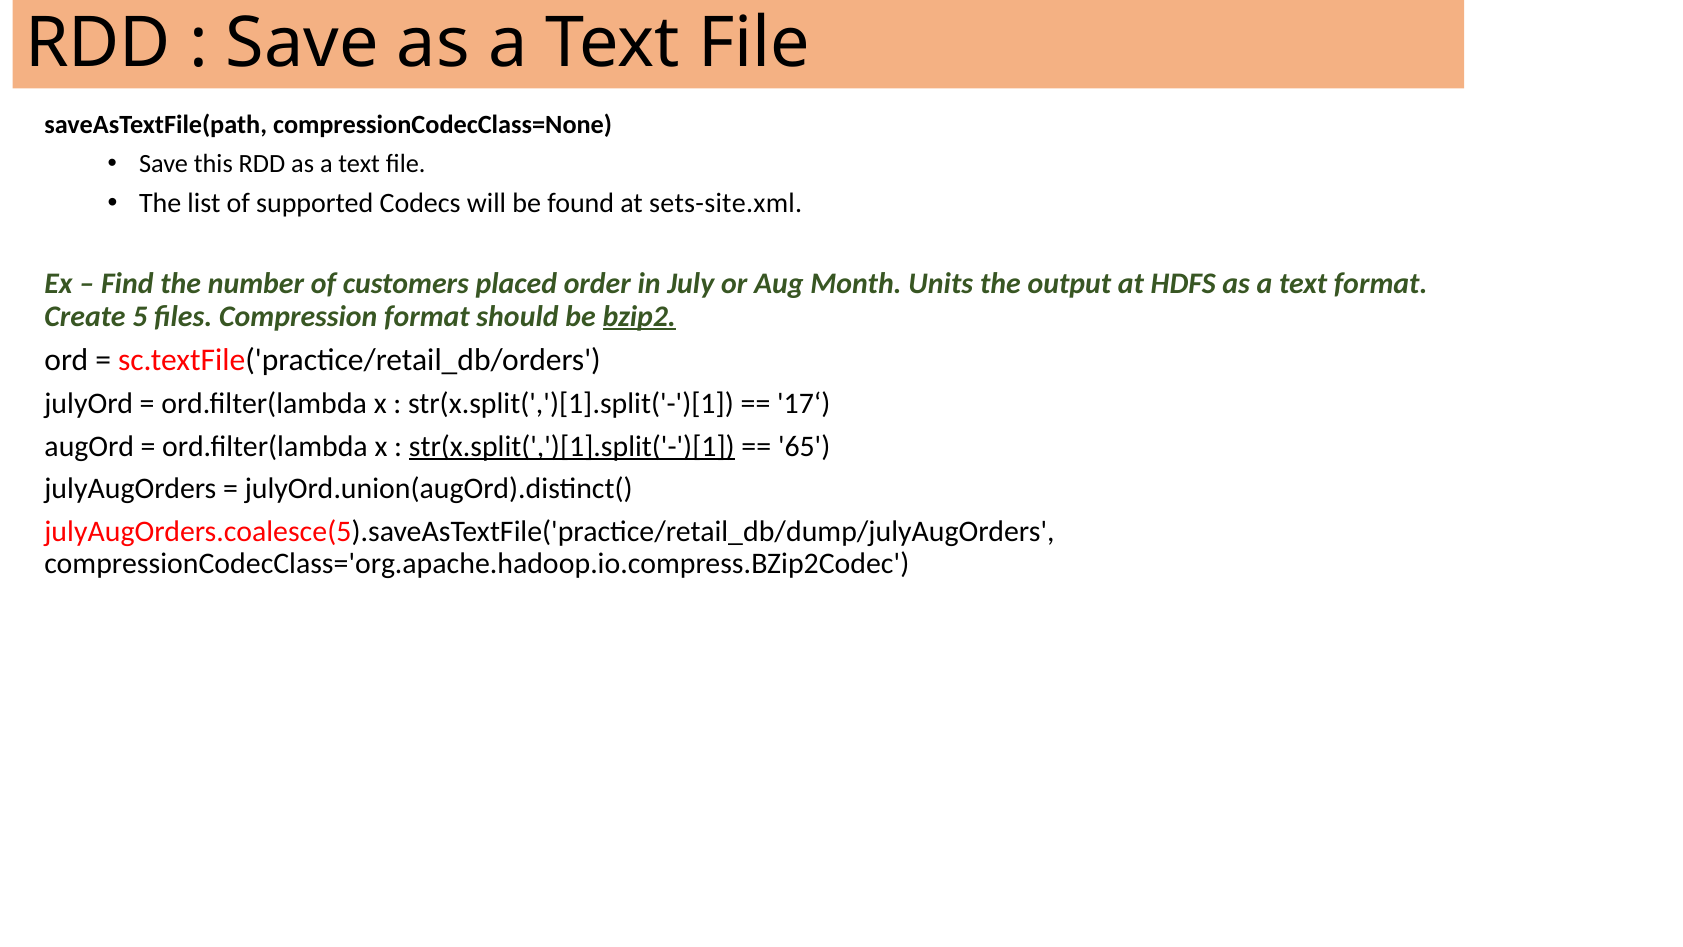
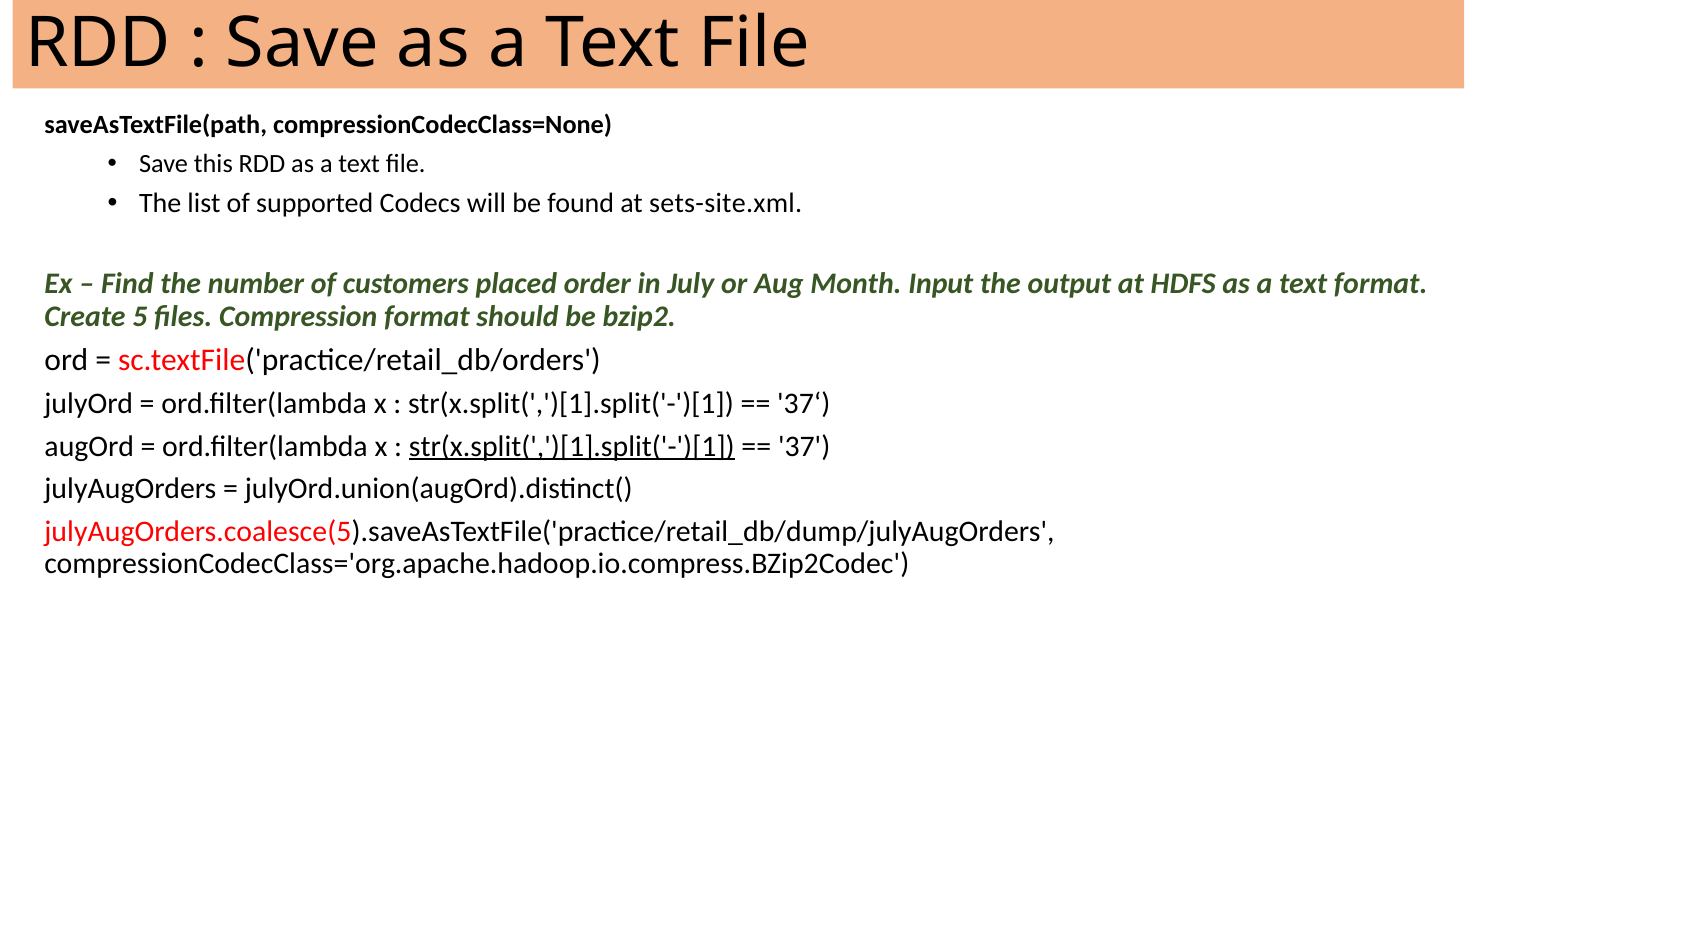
Units: Units -> Input (941, 284)
bzip2 underline: present -> none (639, 316)
17‘: 17‘ -> 37‘ (804, 403)
65: 65 -> 37 (804, 446)
